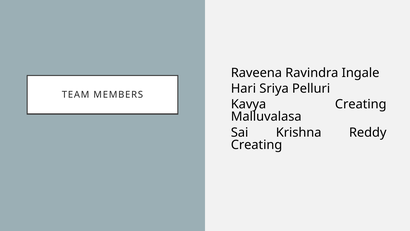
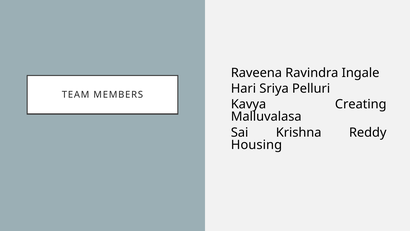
Creating: Creating -> Housing (256, 145)
